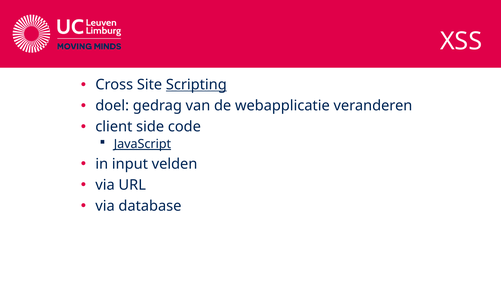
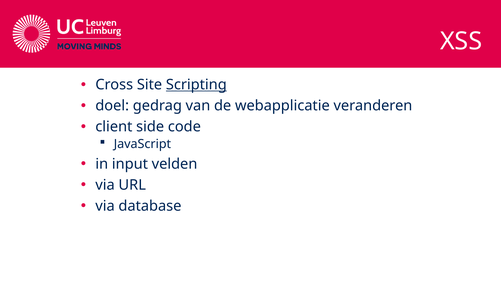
JavaScript underline: present -> none (142, 144)
